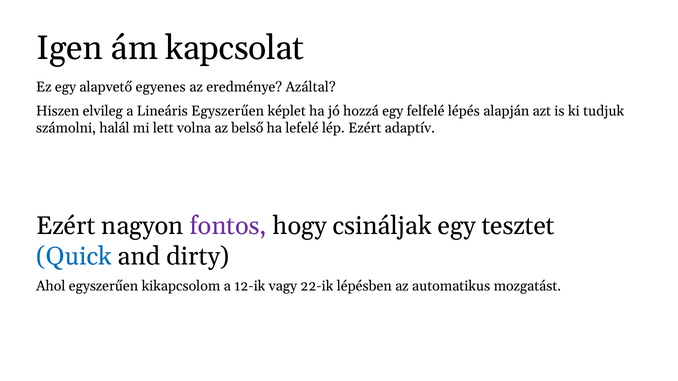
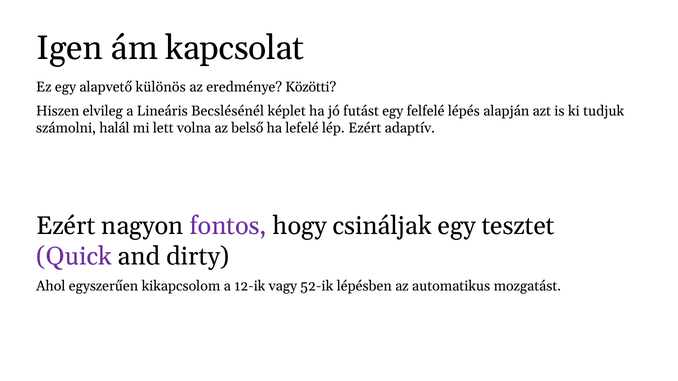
egyenes: egyenes -> különös (161, 87)
Azáltal: Azáltal -> Közötti (311, 87)
Lineáris Egyszerűen: Egyszerűen -> Becslésénél (228, 111)
hozzá: hozzá -> futást (361, 111)
Quick colour: blue -> purple (74, 257)
22-ik: 22-ik -> 52-ik (317, 287)
